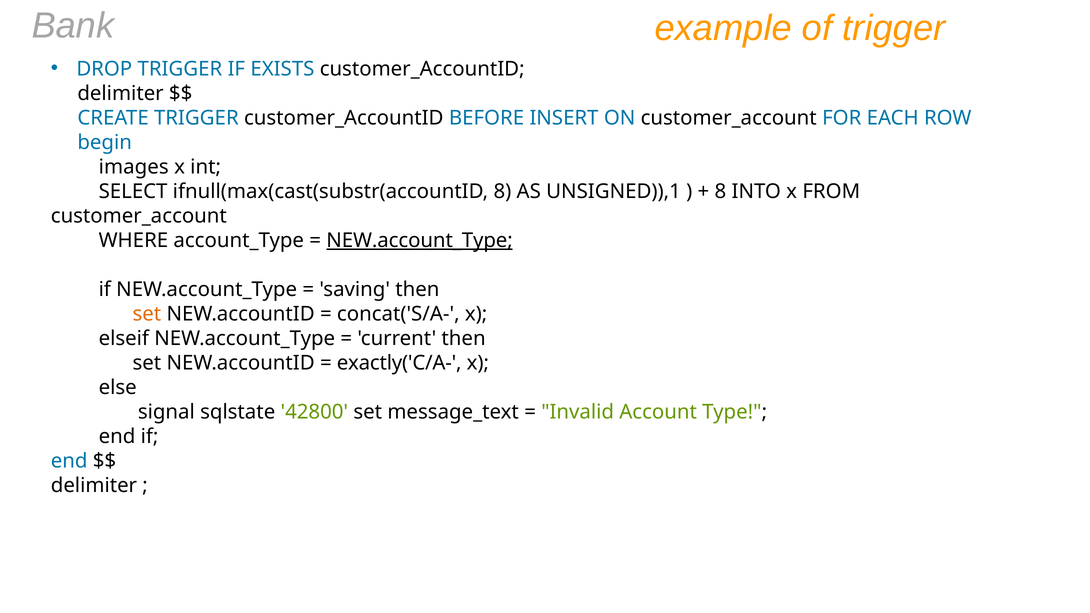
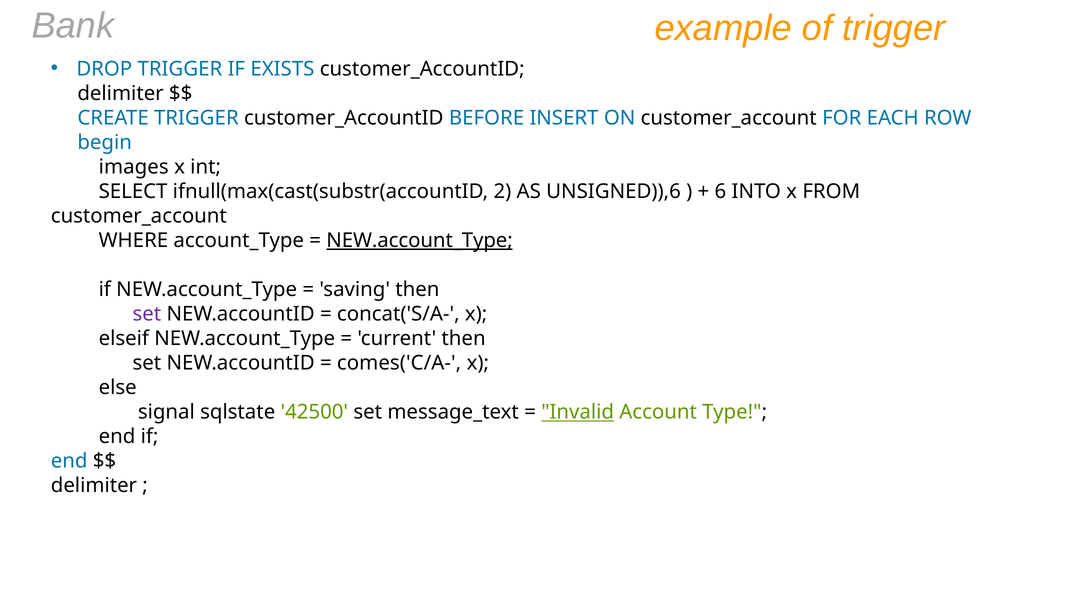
ifnull(max(cast(substr(accountID 8: 8 -> 2 (502, 191)
UNSIGNED)),1: UNSIGNED)),1 -> UNSIGNED)),6 (614, 191)
8: 8 -> 6 (720, 191)
set colour: orange -> purple (147, 314)
exactly('C/A-: exactly('C/A- -> comes('C/A- (399, 363)
42800: 42800 -> 42500 (314, 412)
Invalid underline: none -> present (578, 412)
